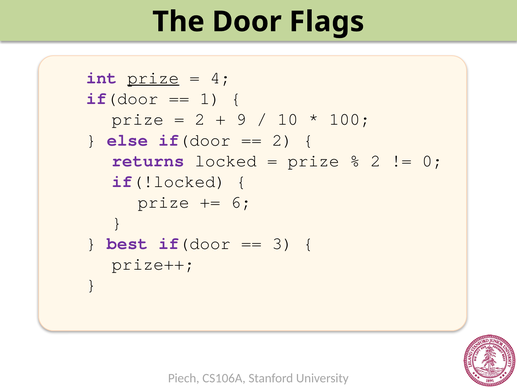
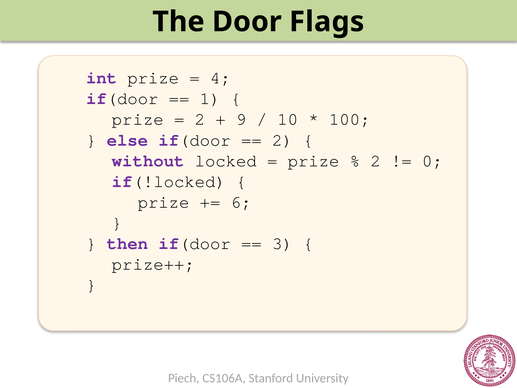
prize underline: present -> none (153, 78)
returns: returns -> without (148, 161)
best: best -> then (128, 243)
